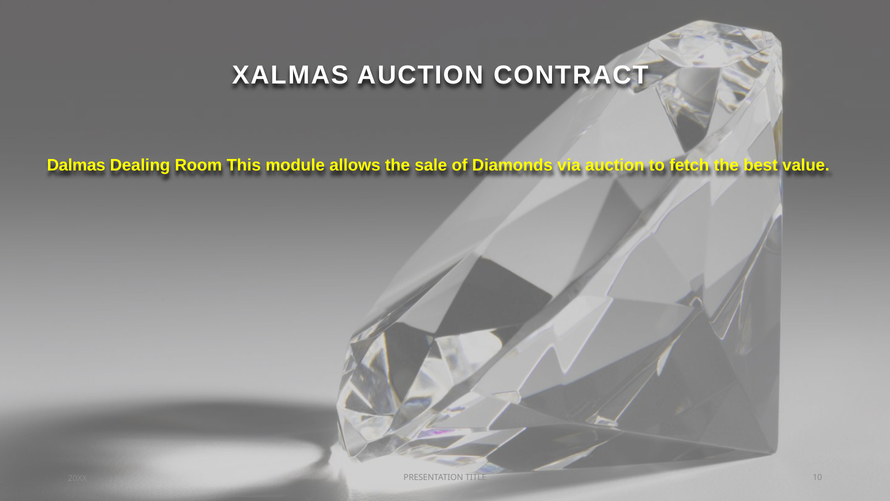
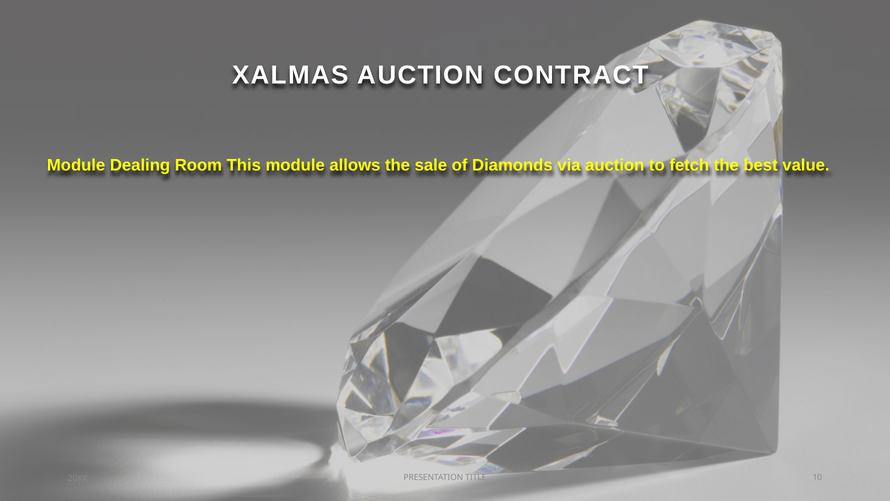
Dalmas: Dalmas -> Module (76, 165)
